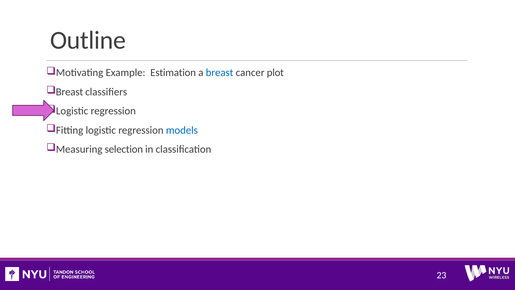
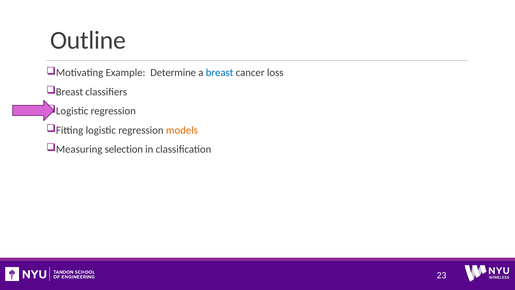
Estimation: Estimation -> Determine (173, 73)
plot: plot -> loss (275, 73)
models colour: blue -> orange (182, 130)
